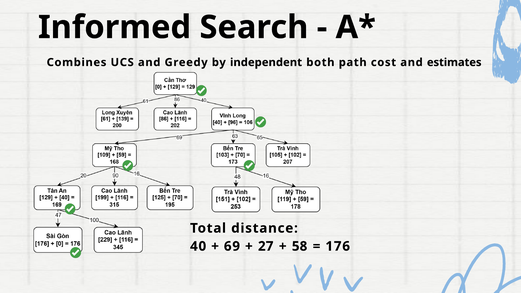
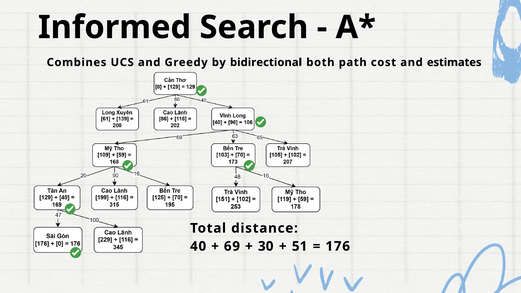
independent: independent -> bidirectional (266, 62)
27: 27 -> 30 (266, 246)
58: 58 -> 51 (300, 246)
